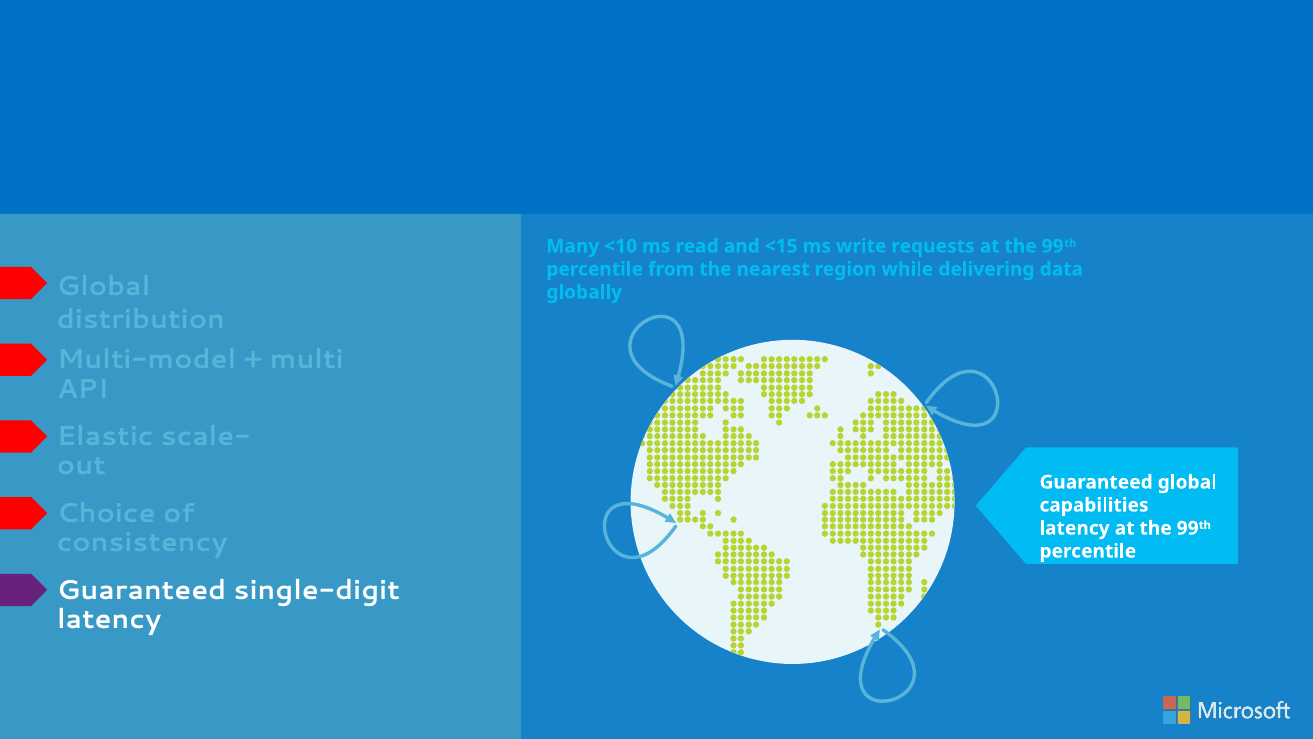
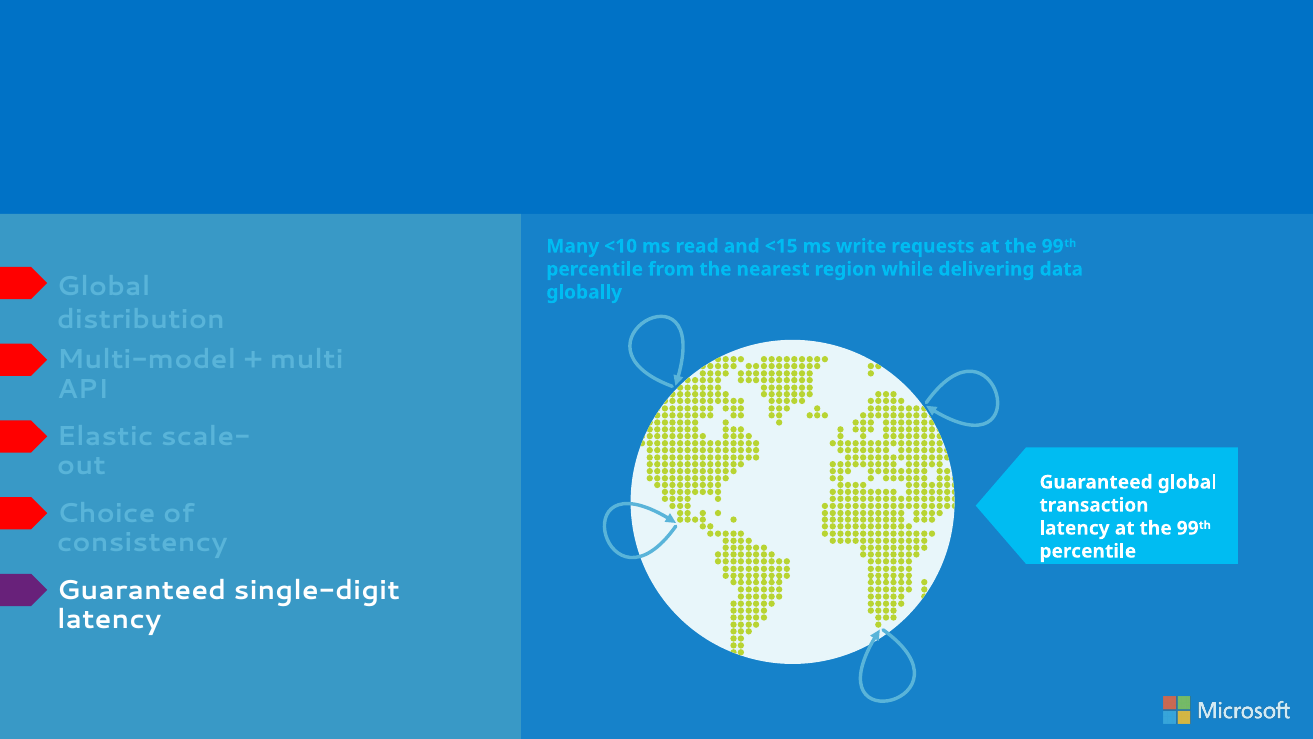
capabilities: capabilities -> transaction (1094, 505)
